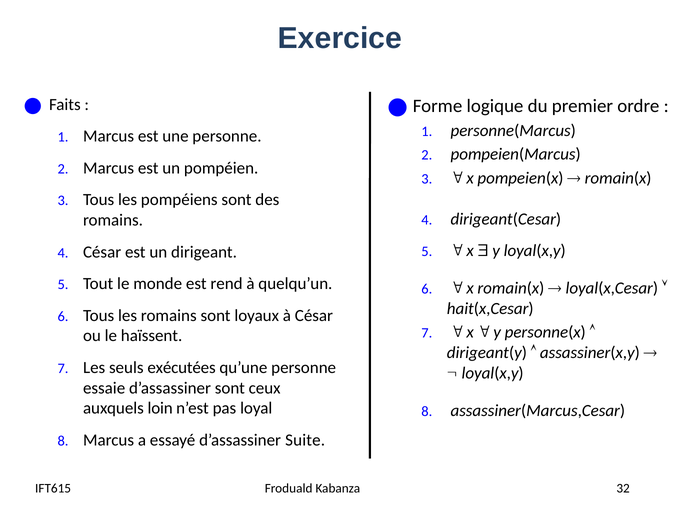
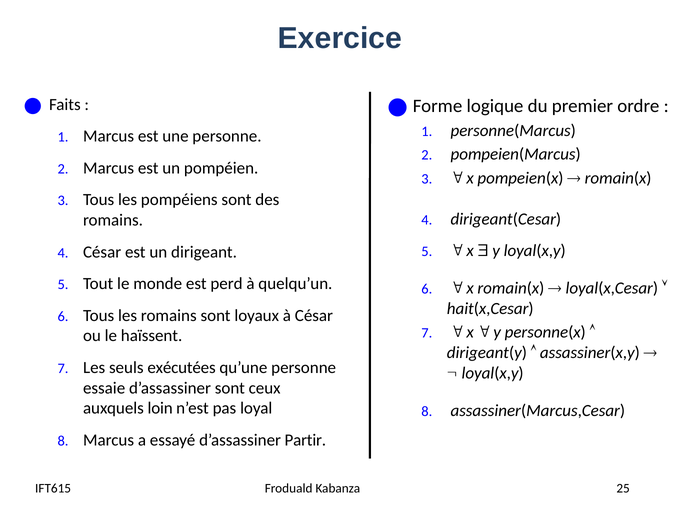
rend: rend -> perd (227, 284)
Suite: Suite -> Partir (305, 440)
32: 32 -> 25 (623, 488)
